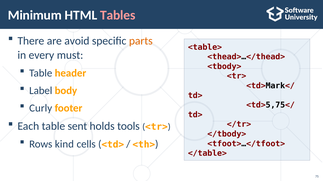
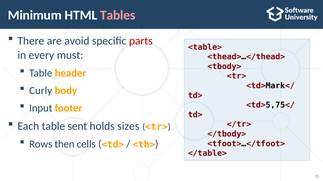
parts colour: orange -> red (141, 41)
Label: Label -> Curly (41, 91)
Curly: Curly -> Input (41, 109)
tools: tools -> sizes (128, 127)
kind: kind -> then (65, 145)
